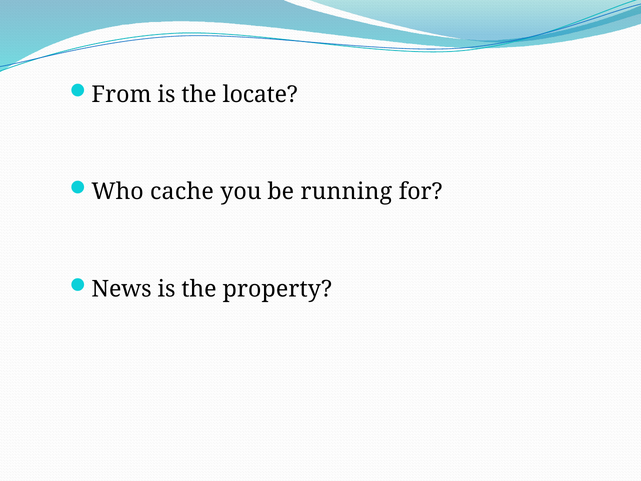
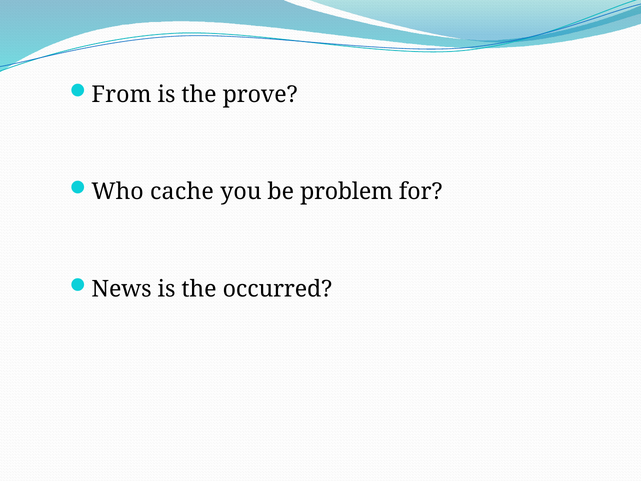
locate: locate -> prove (260, 95)
running: running -> problem (347, 192)
property: property -> occurred (277, 289)
